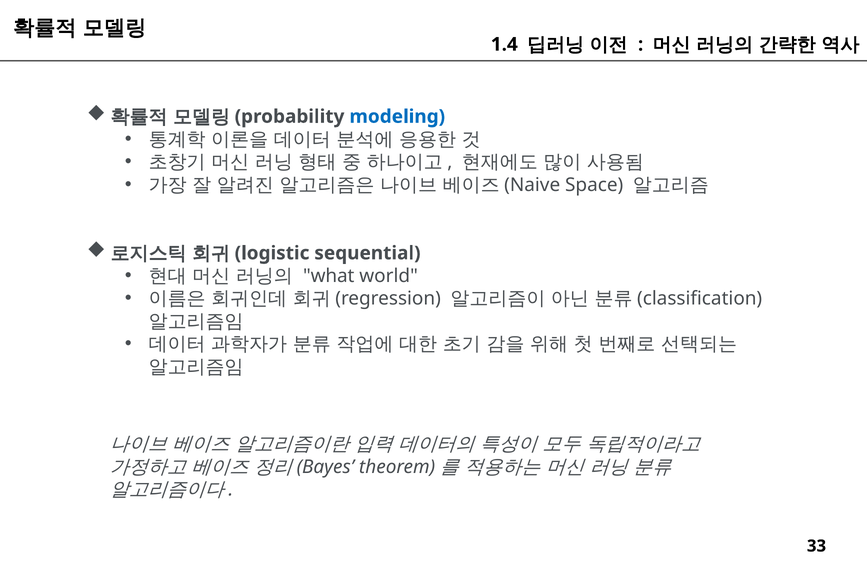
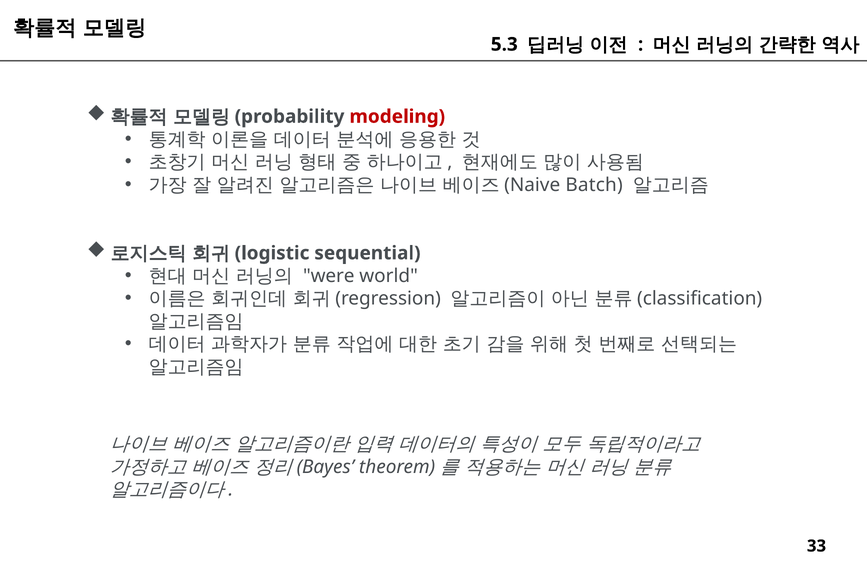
1.4: 1.4 -> 5.3 (504, 44)
modeling colour: blue -> red (397, 117)
Space: Space -> Batch (594, 185)
what: what -> were (329, 276)
